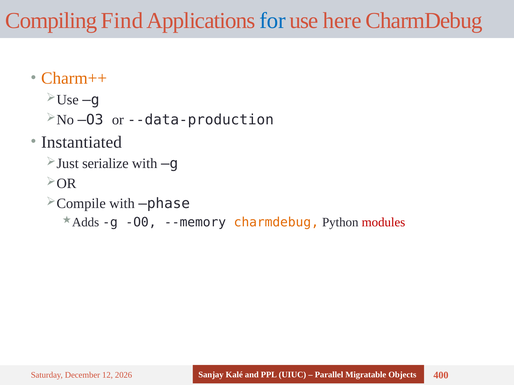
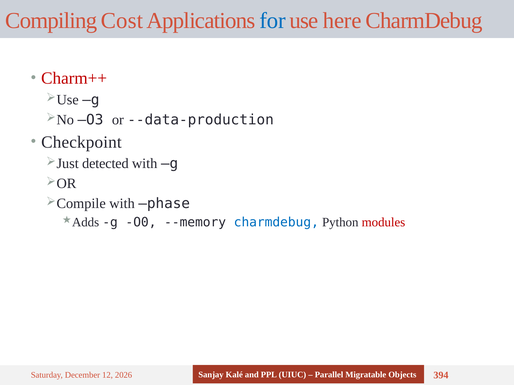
Find: Find -> Cost (122, 21)
Charm++ colour: orange -> red (74, 78)
Instantiated: Instantiated -> Checkpoint (81, 142)
serialize: serialize -> detected (105, 164)
charmdebug colour: orange -> blue (276, 223)
400: 400 -> 394 (441, 376)
